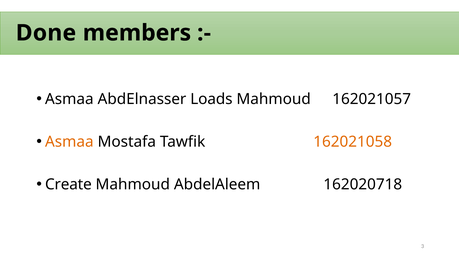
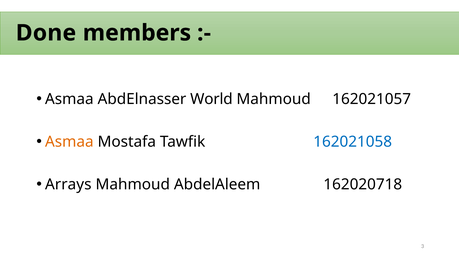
Loads: Loads -> World (211, 99)
162021058 colour: orange -> blue (353, 142)
Create: Create -> Arrays (68, 185)
